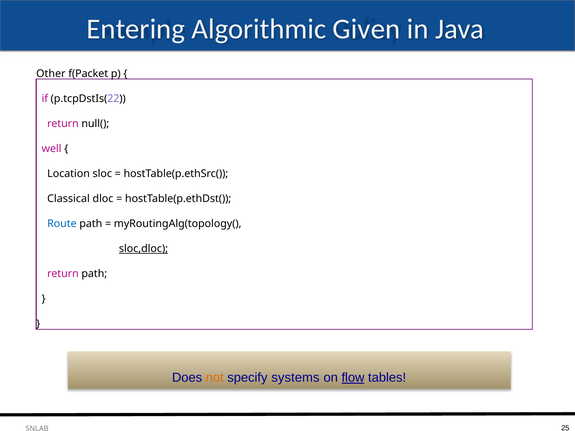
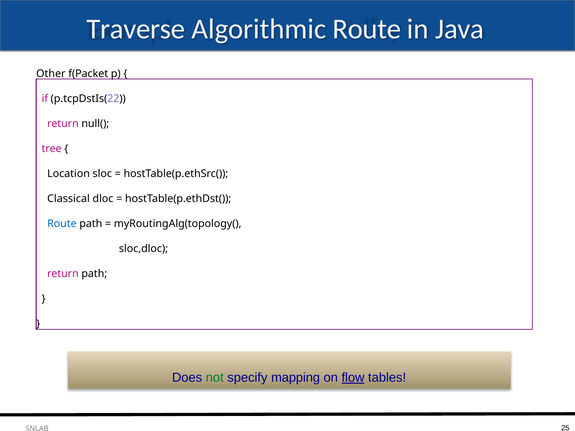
Entering: Entering -> Traverse (136, 29)
Algorithmic Given: Given -> Route (367, 29)
well: well -> tree (52, 149)
sloc,dloc underline: present -> none (144, 249)
not colour: orange -> green (215, 378)
systems: systems -> mapping (296, 378)
